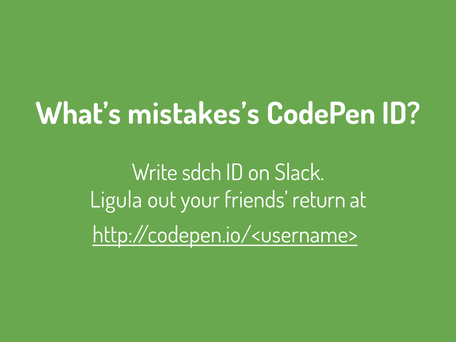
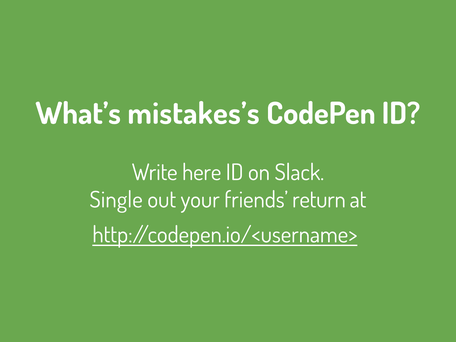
sdch: sdch -> here (202, 173)
Ligula: Ligula -> Single (116, 200)
